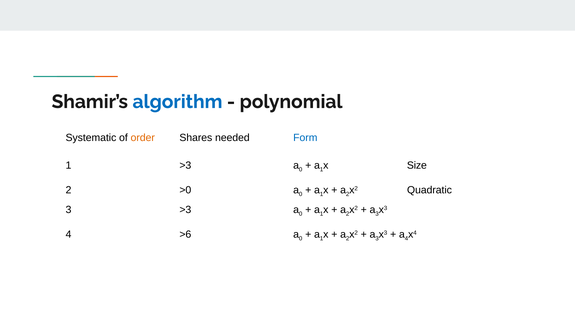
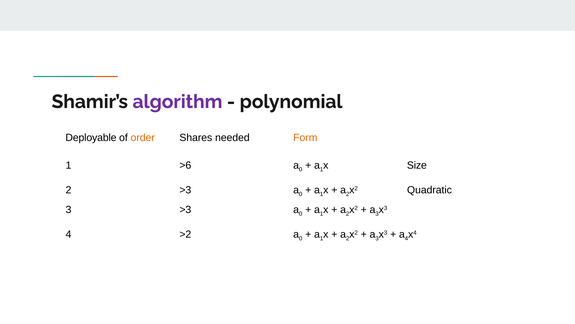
algorithm colour: blue -> purple (177, 102)
Systematic: Systematic -> Deployable (91, 137)
Form colour: blue -> orange (305, 137)
1 >3: >3 -> >6 (185, 165)
2 >0: >0 -> >3 (185, 190)
>6: >6 -> >2 (185, 234)
